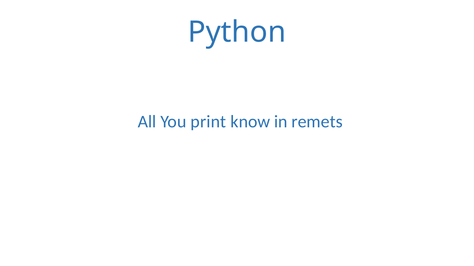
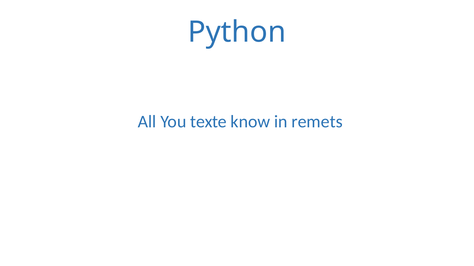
print: print -> texte (209, 122)
